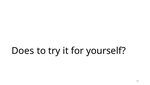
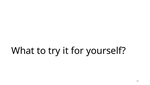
Does: Does -> What (23, 50)
